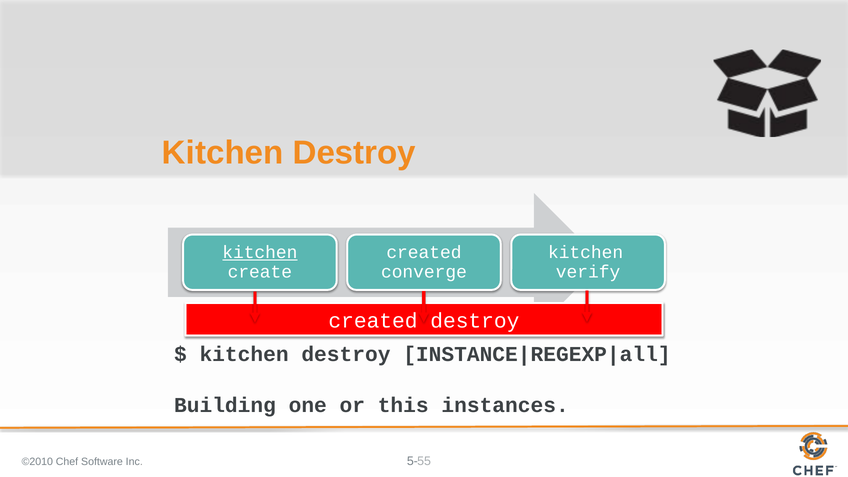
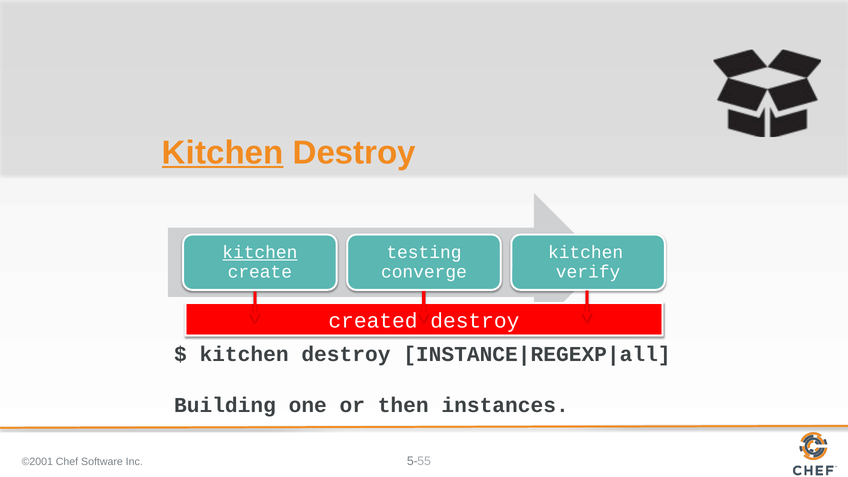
Kitchen underline: none -> present (223, 153)
created: created -> testing (424, 252)
this: this -> then (403, 405)
©2010: ©2010 -> ©2001 (37, 462)
